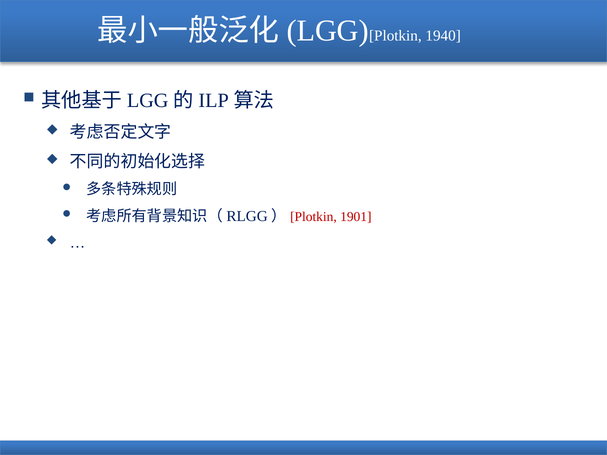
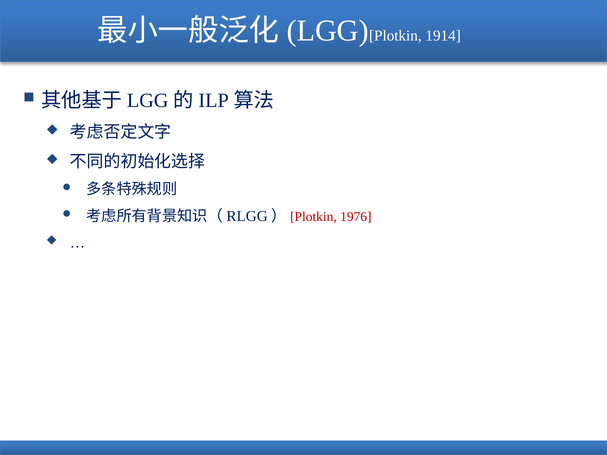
1940: 1940 -> 1914 (443, 36)
1901: 1901 -> 1976 (356, 217)
